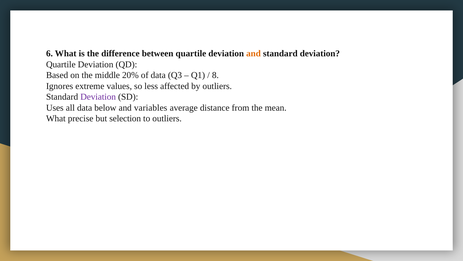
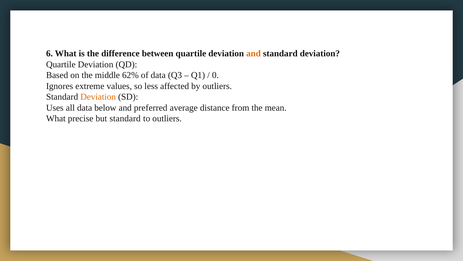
20%: 20% -> 62% (130, 75)
8: 8 -> 0 (215, 75)
Deviation colour: purple -> orange (98, 97)
variables: variables -> preferred (151, 108)
but selection: selection -> standard (125, 118)
